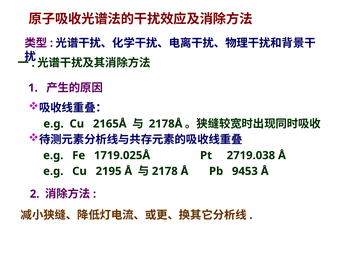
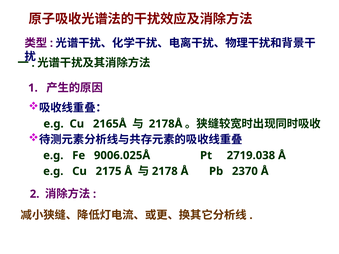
1719.025Å: 1719.025Å -> 9006.025Å (122, 156)
2195: 2195 -> 2175 (109, 171)
9453: 9453 -> 2370 (245, 171)
